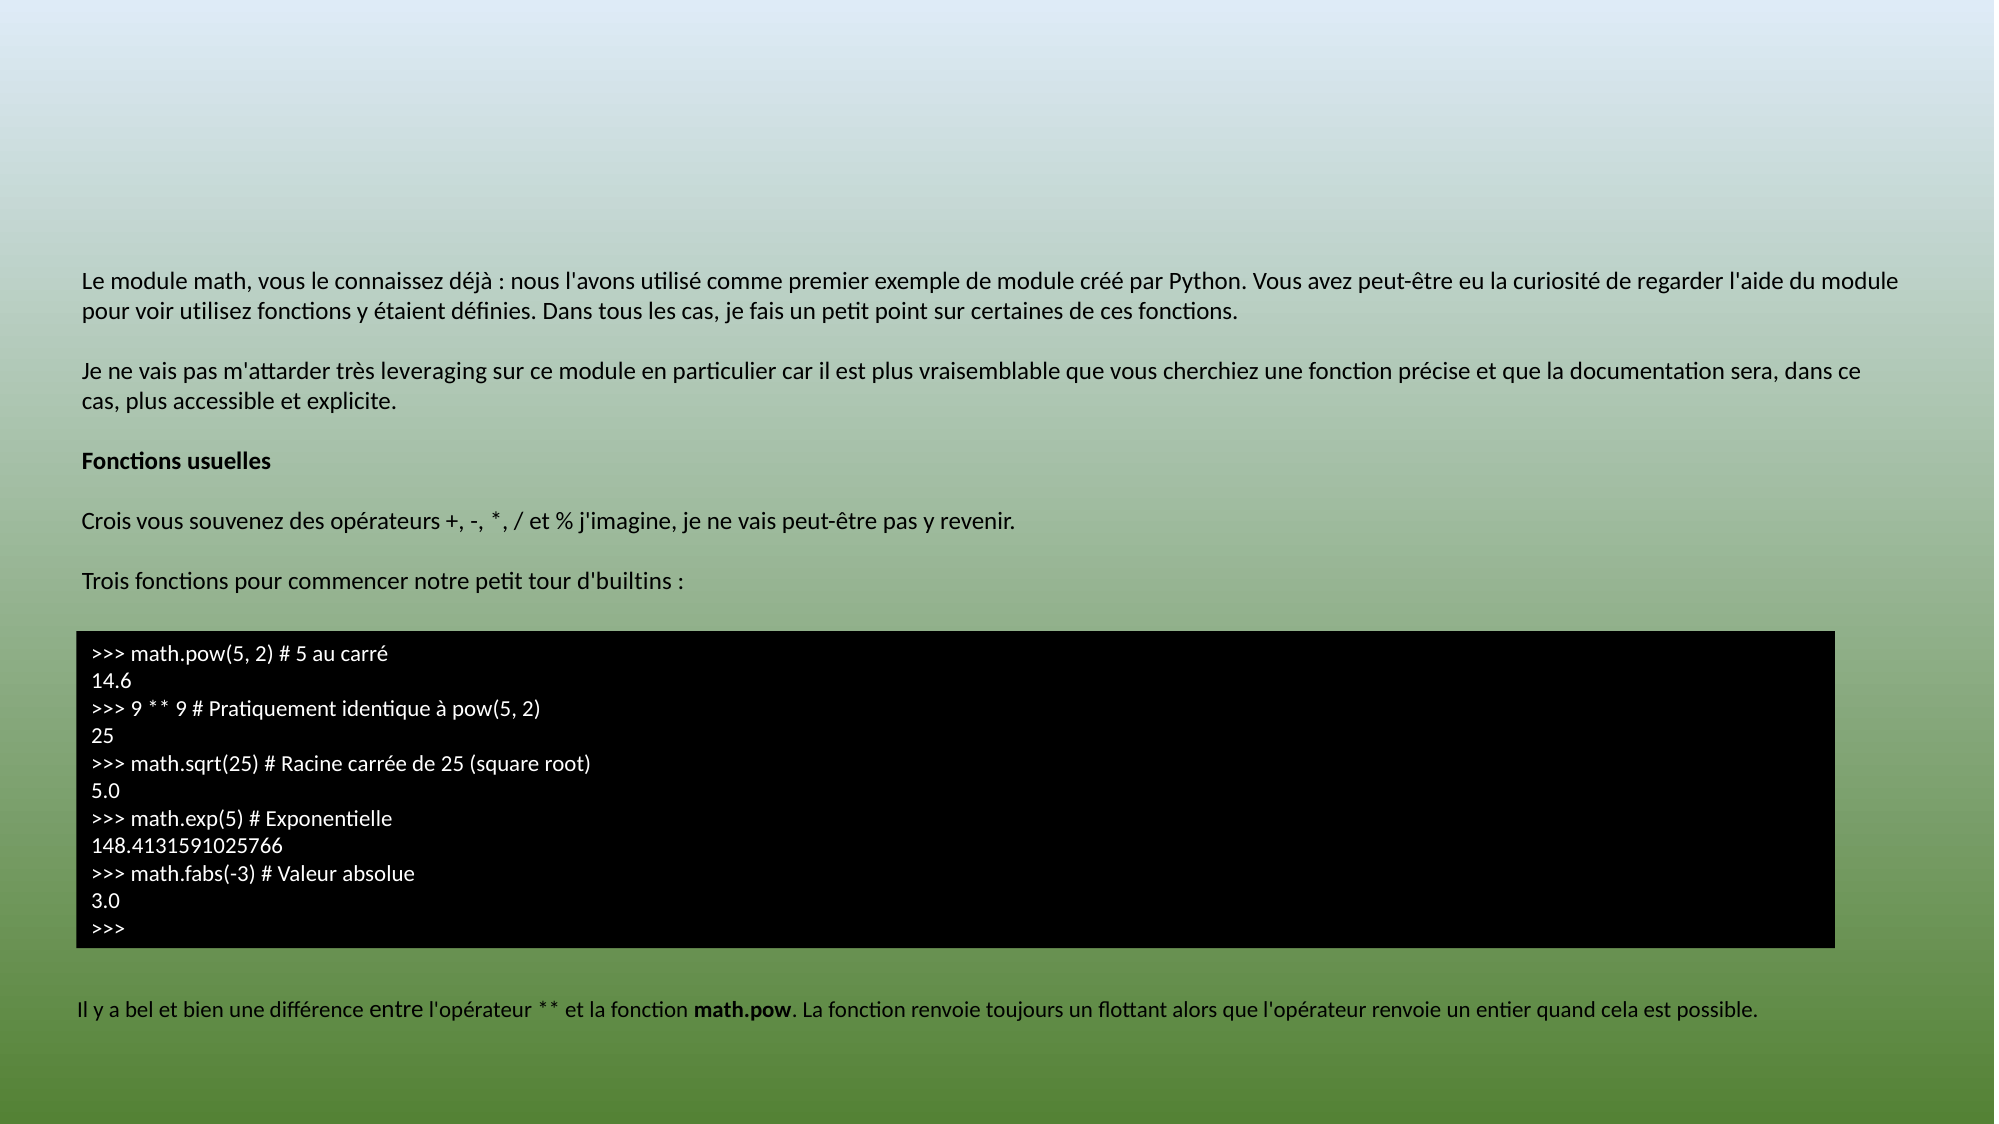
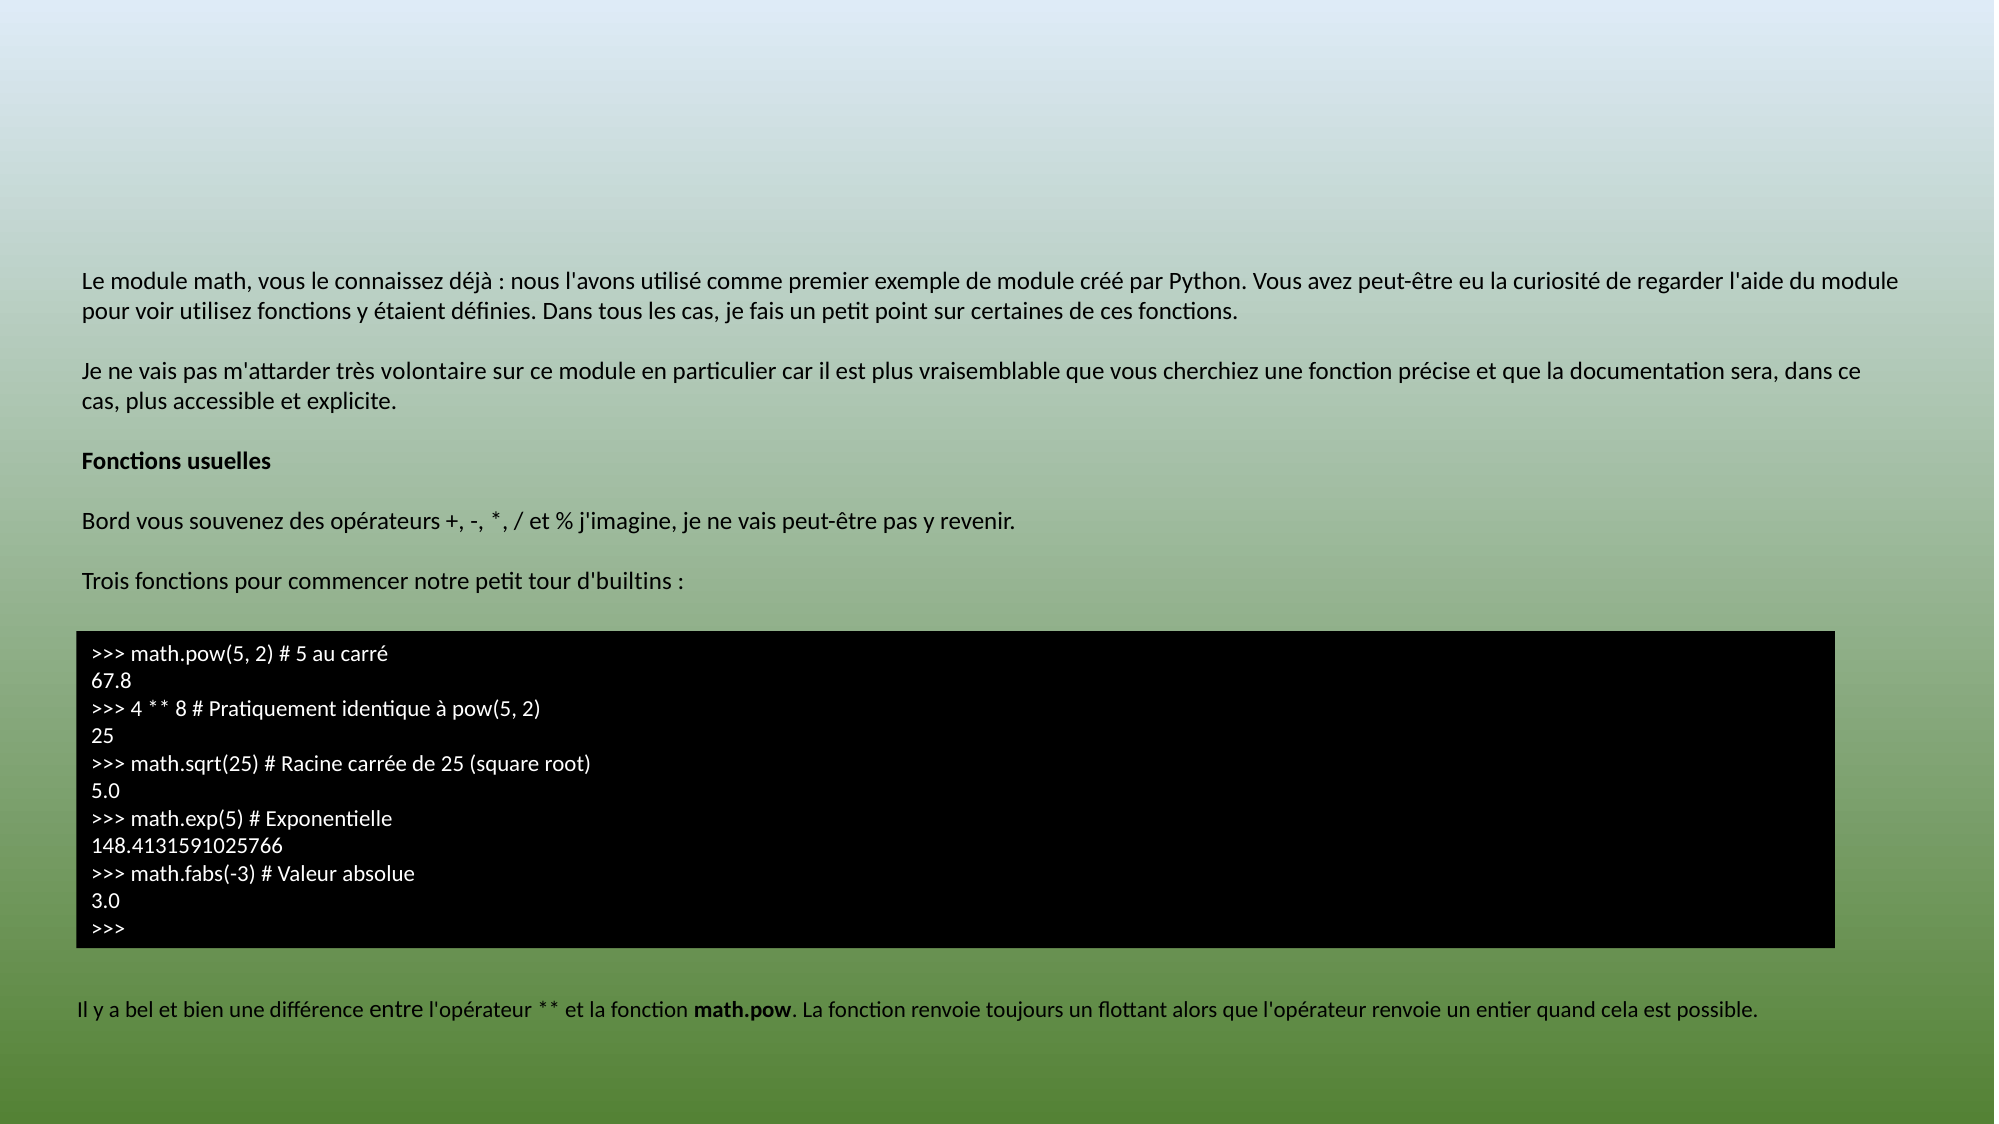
leveraging: leveraging -> volontaire (434, 372)
Crois: Crois -> Bord (106, 522)
14.6: 14.6 -> 67.8 (111, 682)
9: 9 -> 4 (136, 709)
9: 9 -> 8 (181, 709)
